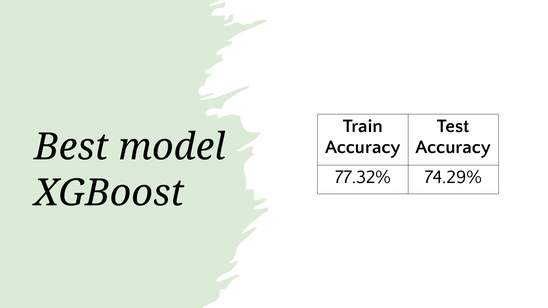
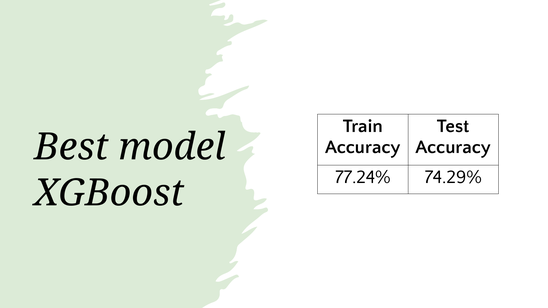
77.32%: 77.32% -> 77.24% (363, 177)
